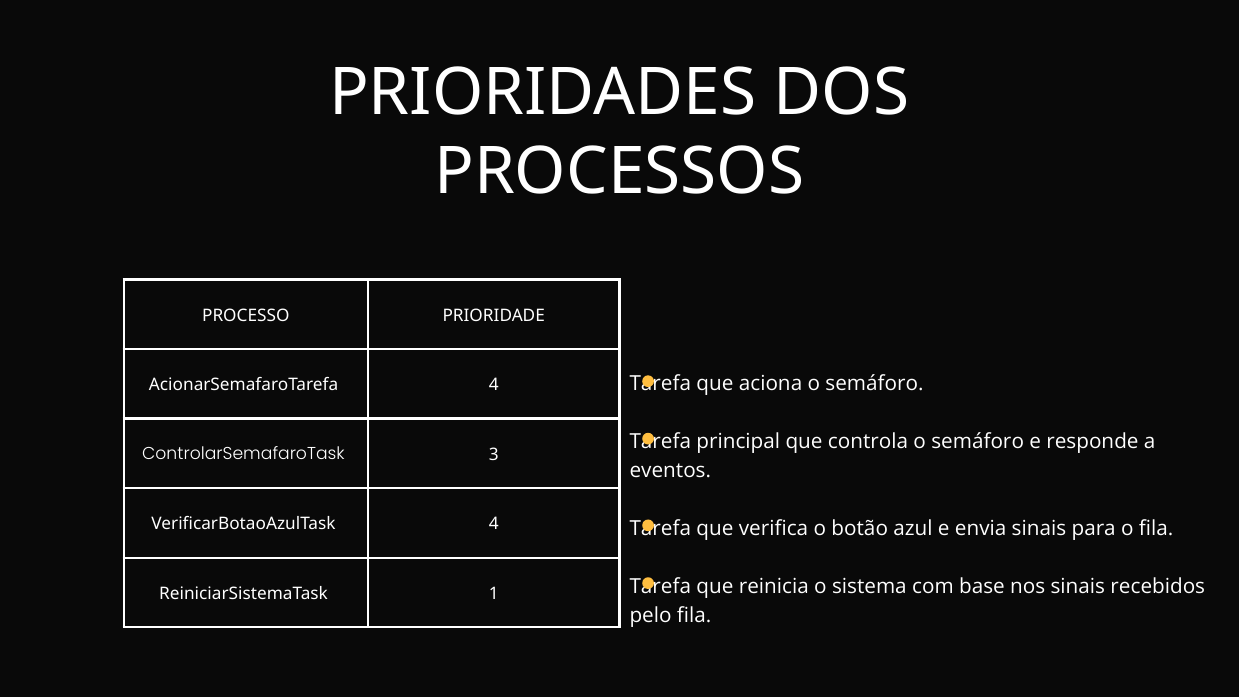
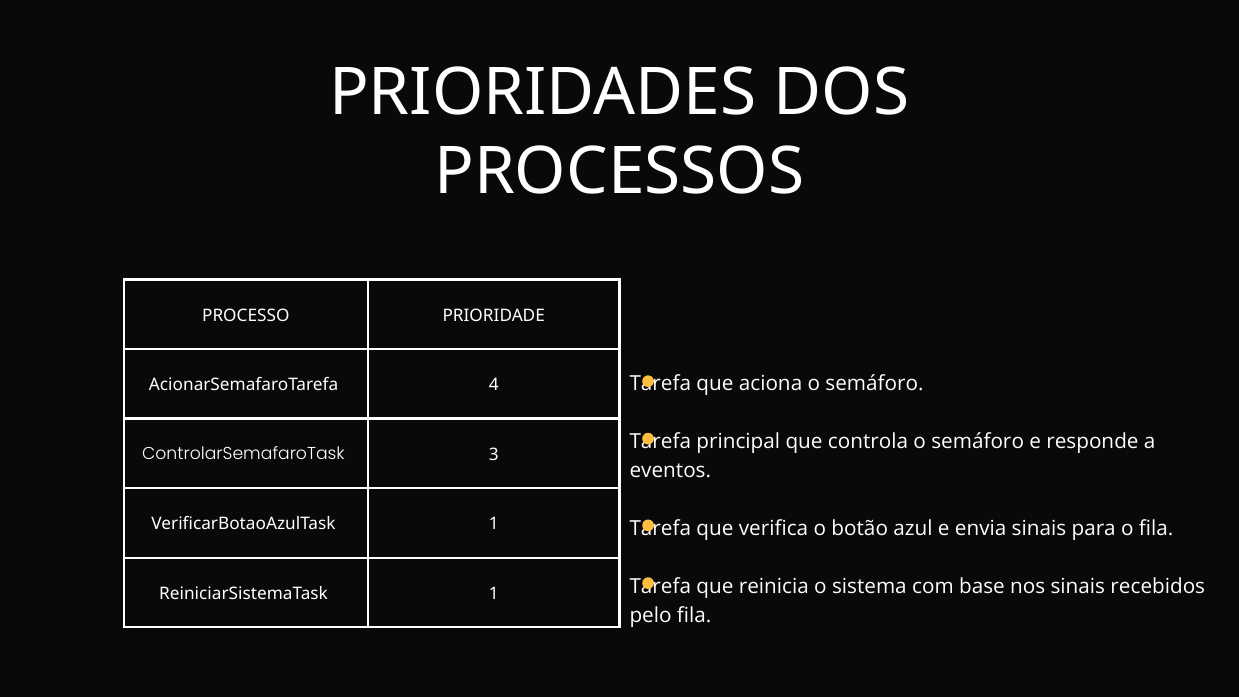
VerificarBotaoAzulTask 4: 4 -> 1 (494, 524)
